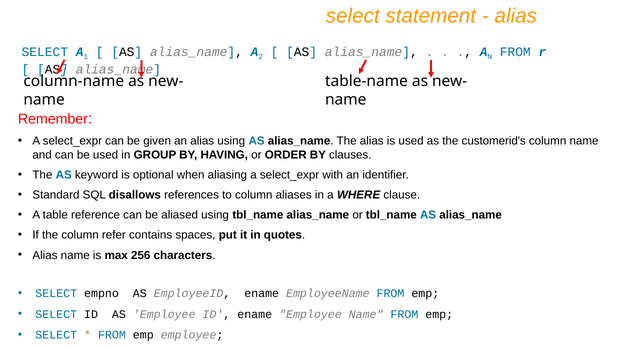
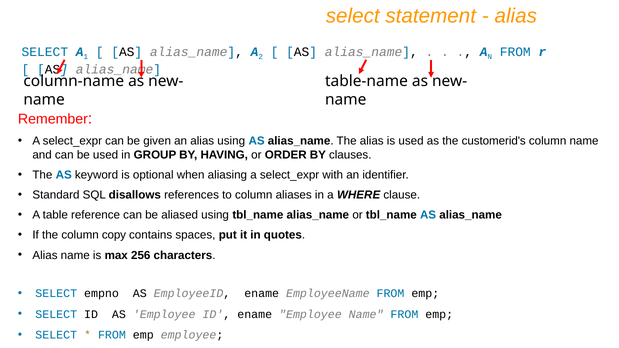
refer: refer -> copy (114, 235)
